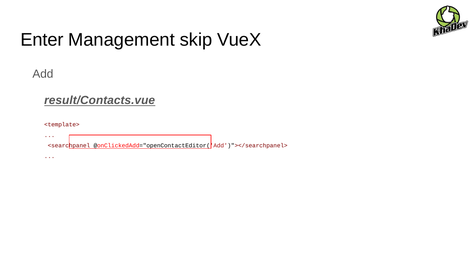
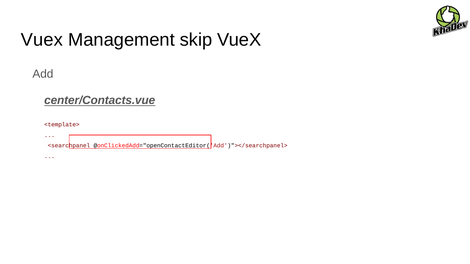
Enter: Enter -> Vuex (42, 40)
result/Contacts.vue: result/Contacts.vue -> center/Contacts.vue (100, 101)
